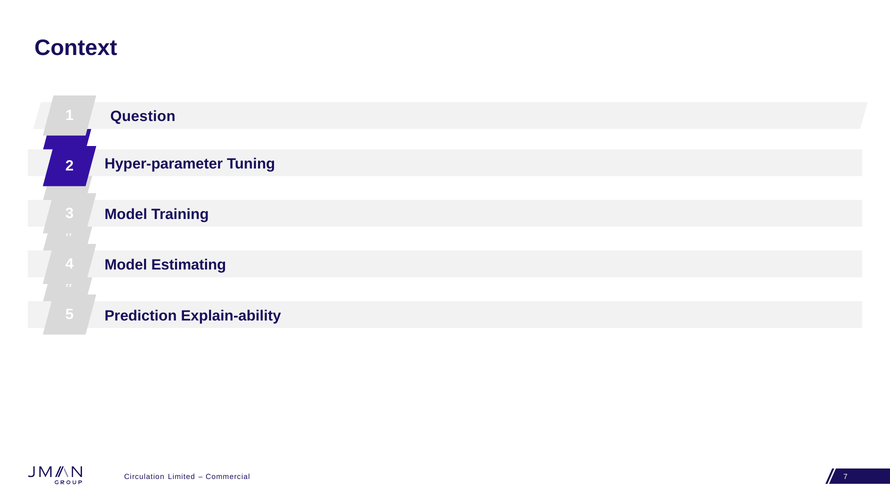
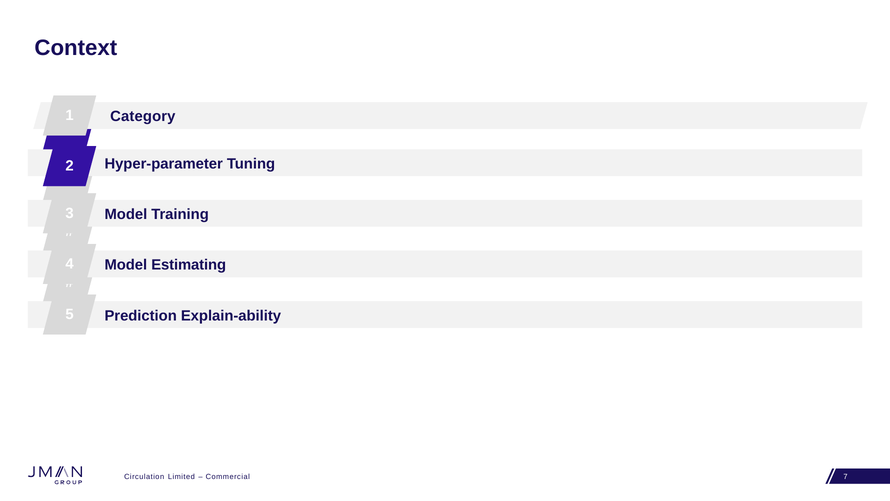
Question: Question -> Category (143, 116)
